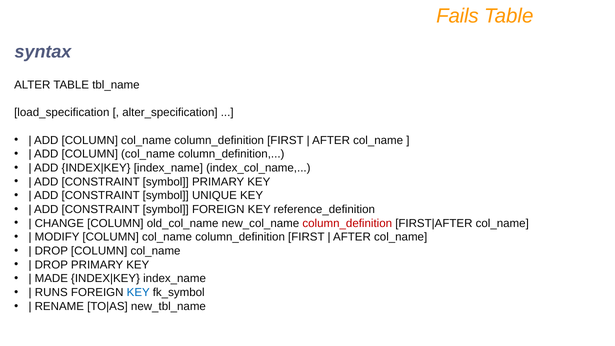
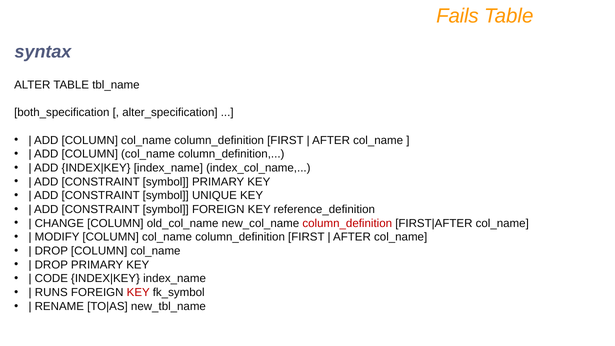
load_specification: load_specification -> both_specification (62, 113)
MADE: MADE -> CODE (51, 279)
KEY colour: blue -> red (138, 292)
